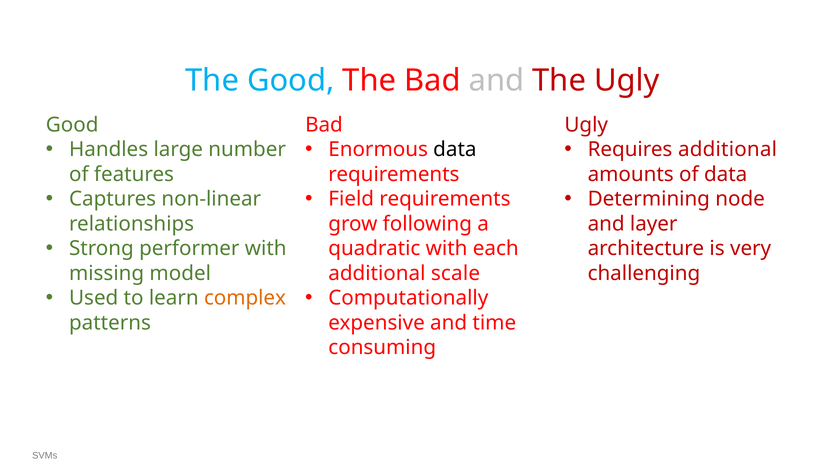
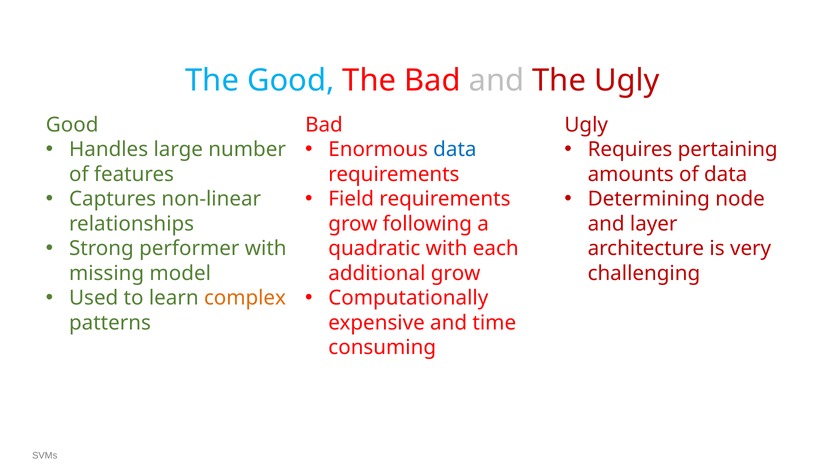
data colour: black -> blue (455, 150)
Requires additional: additional -> pertaining (728, 150)
additional scale: scale -> grow (456, 273)
